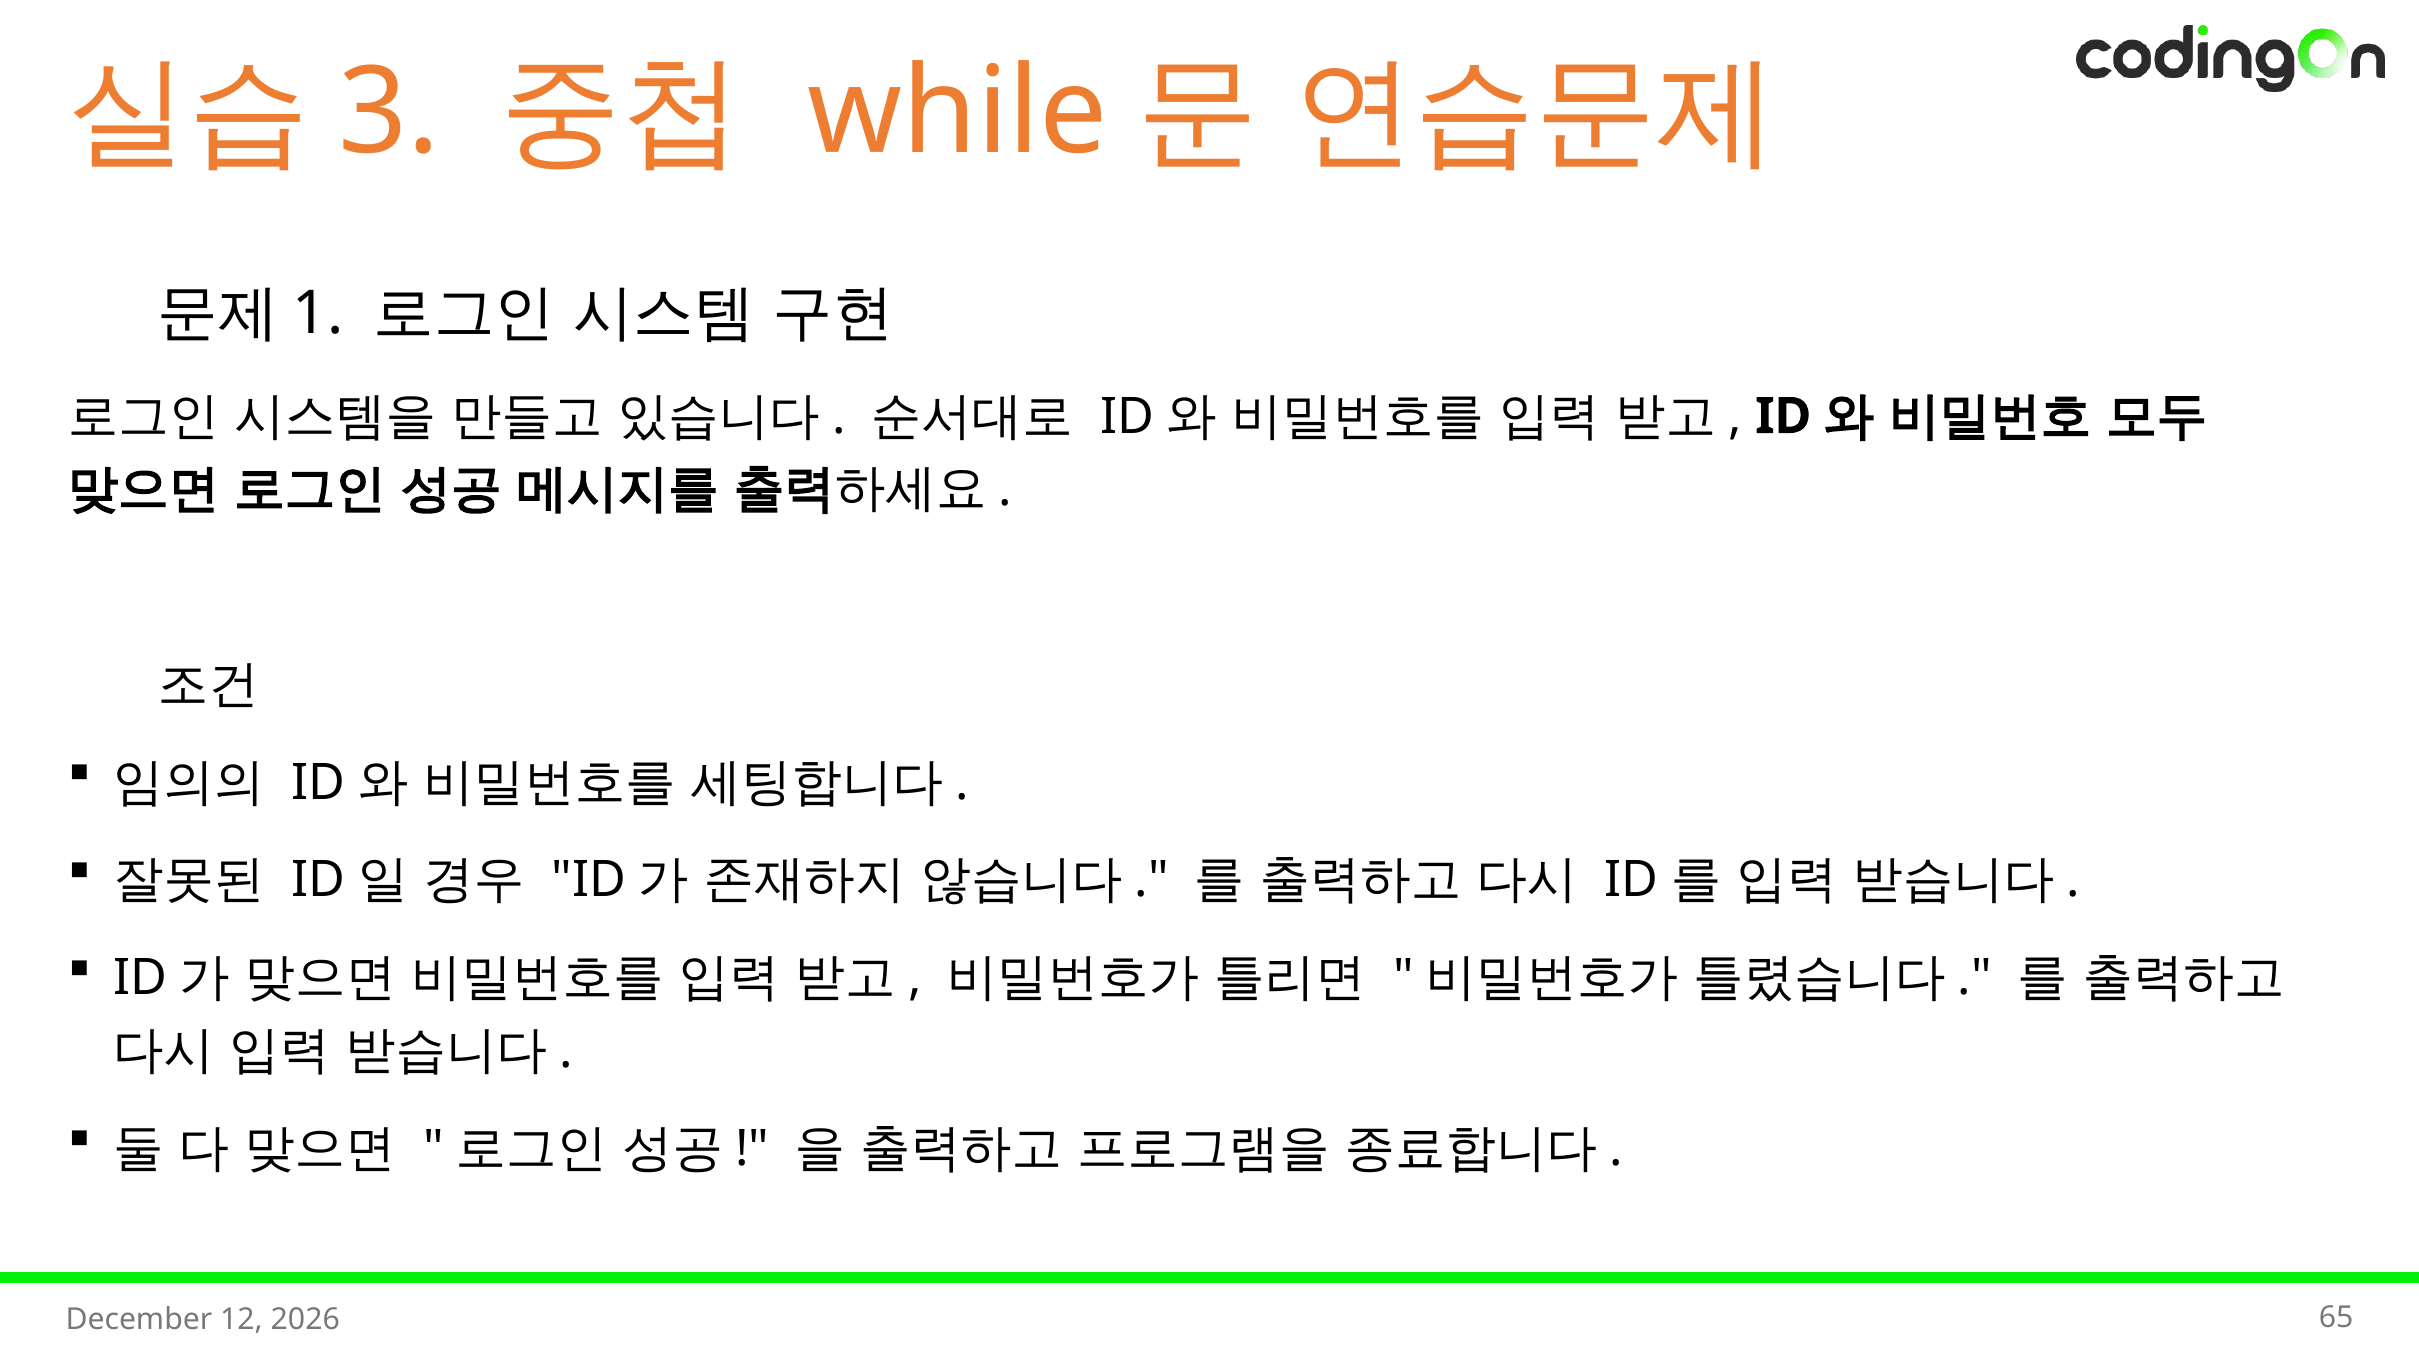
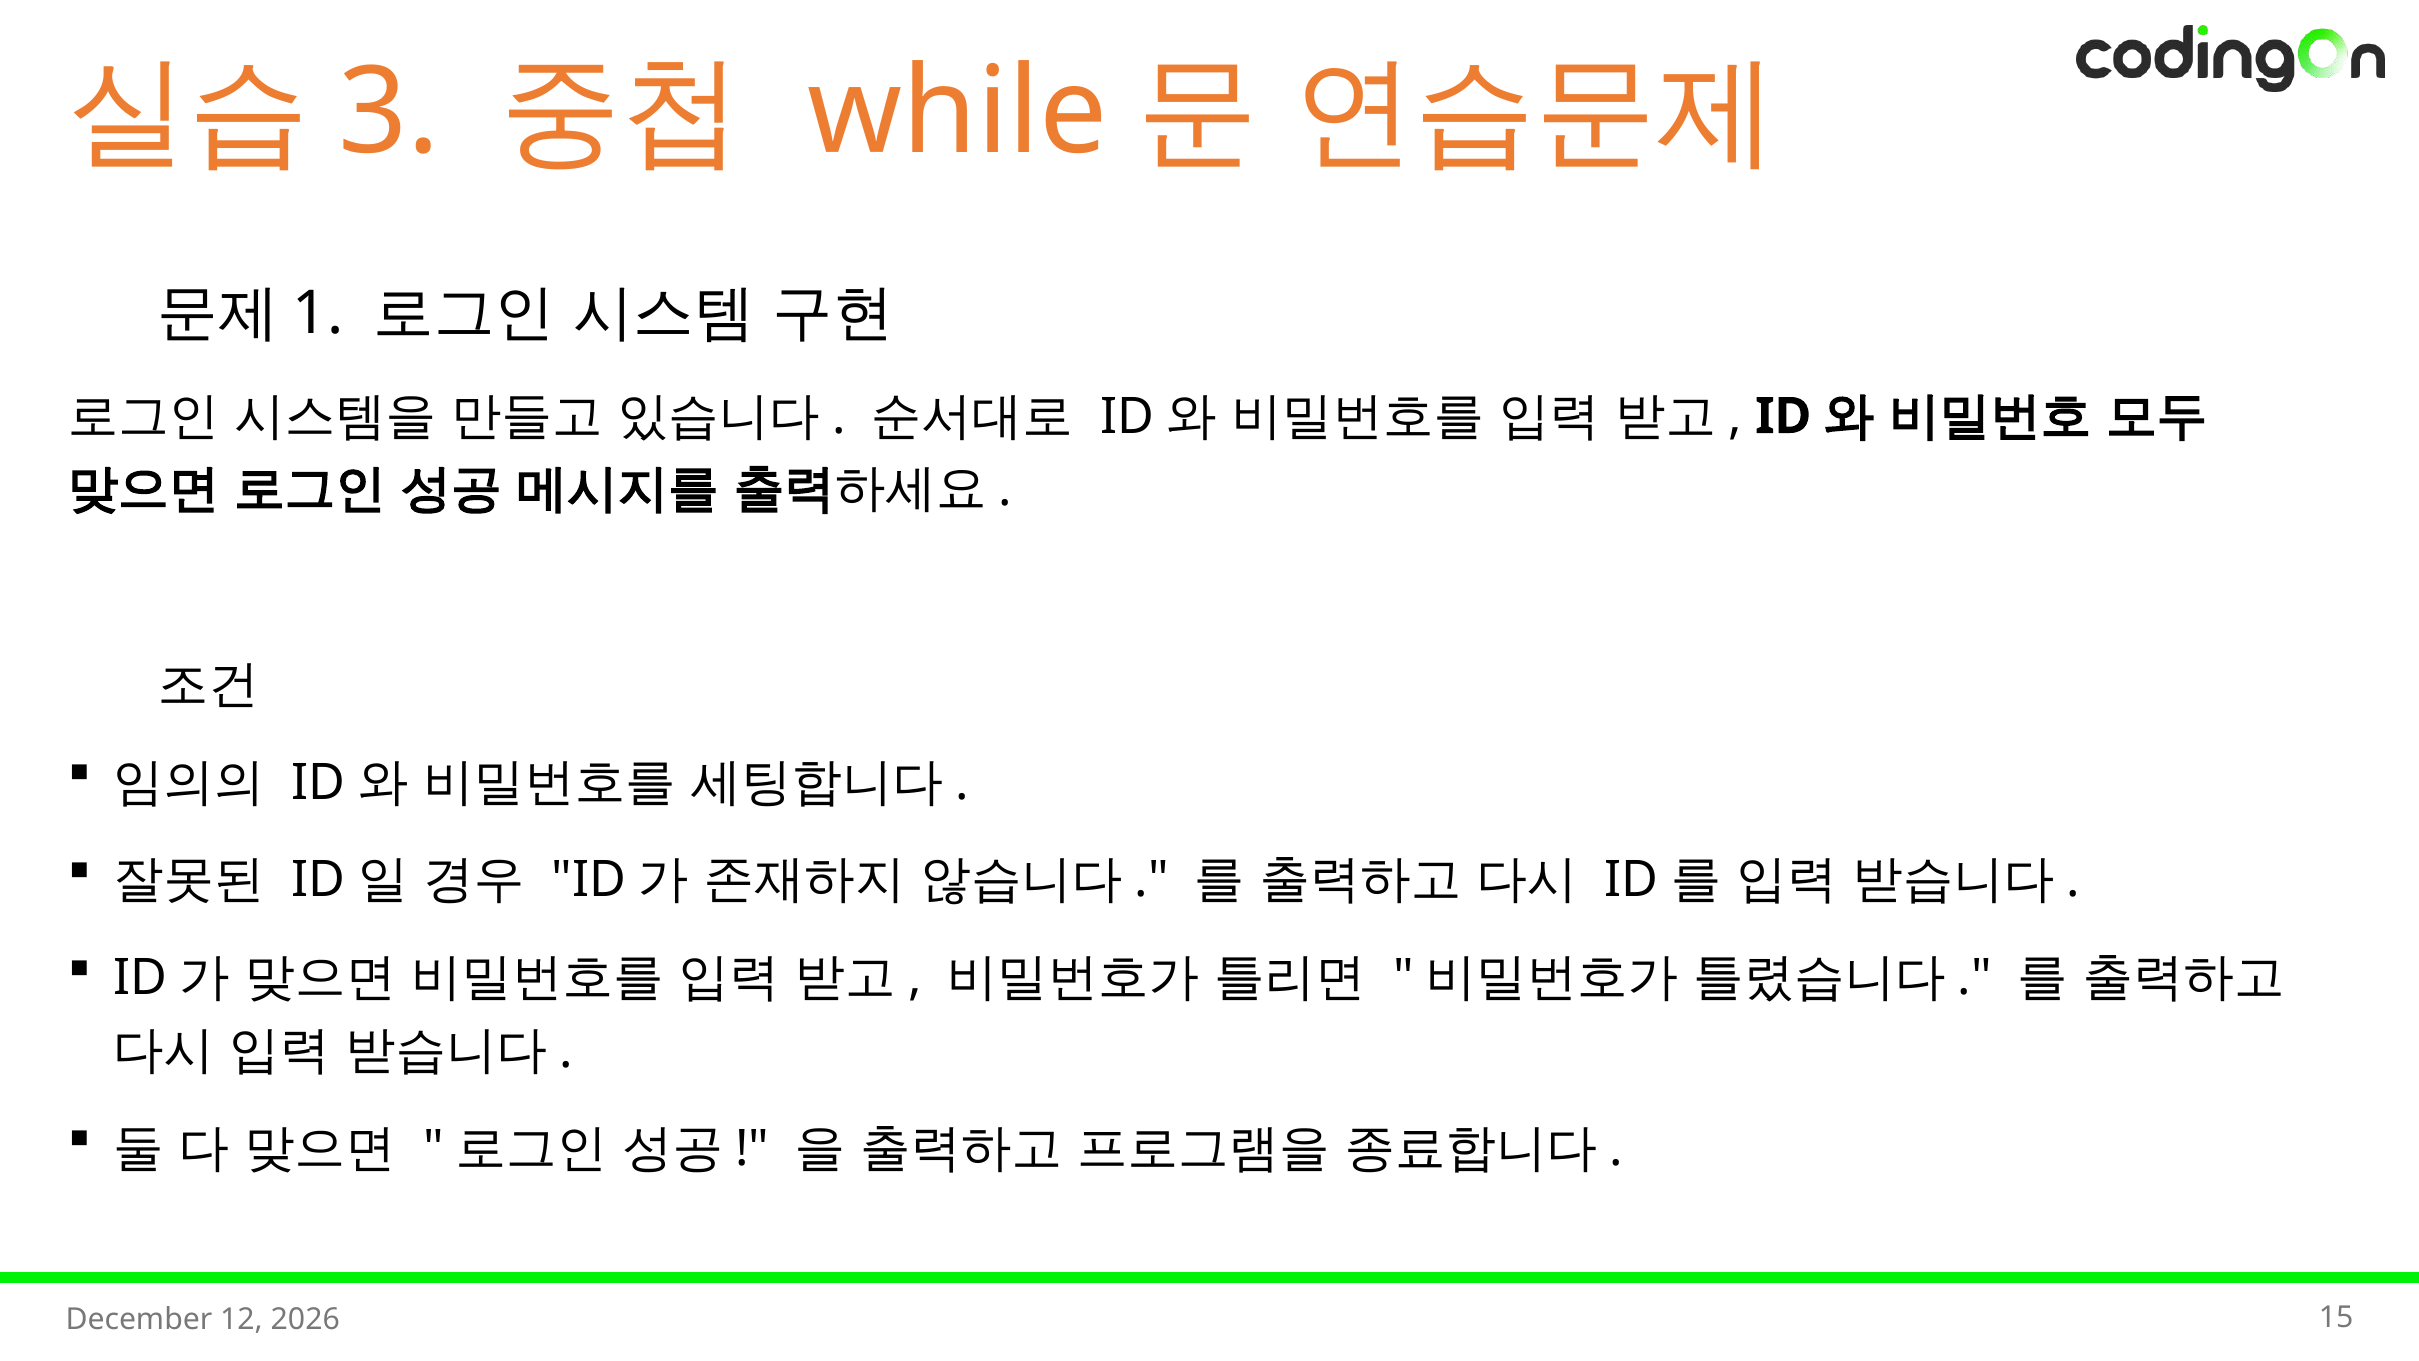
65: 65 -> 15 (2336, 1318)
